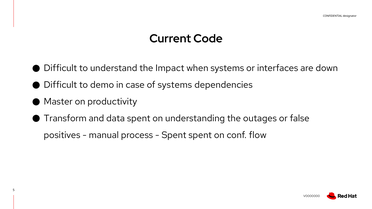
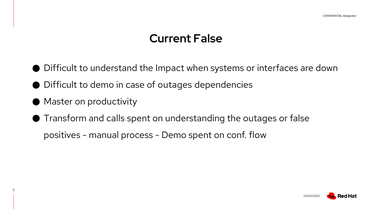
Current Code: Code -> False (208, 39)
of systems: systems -> outages (175, 85)
data: data -> calls (116, 118)
Spent: Spent -> Demo (174, 135)
